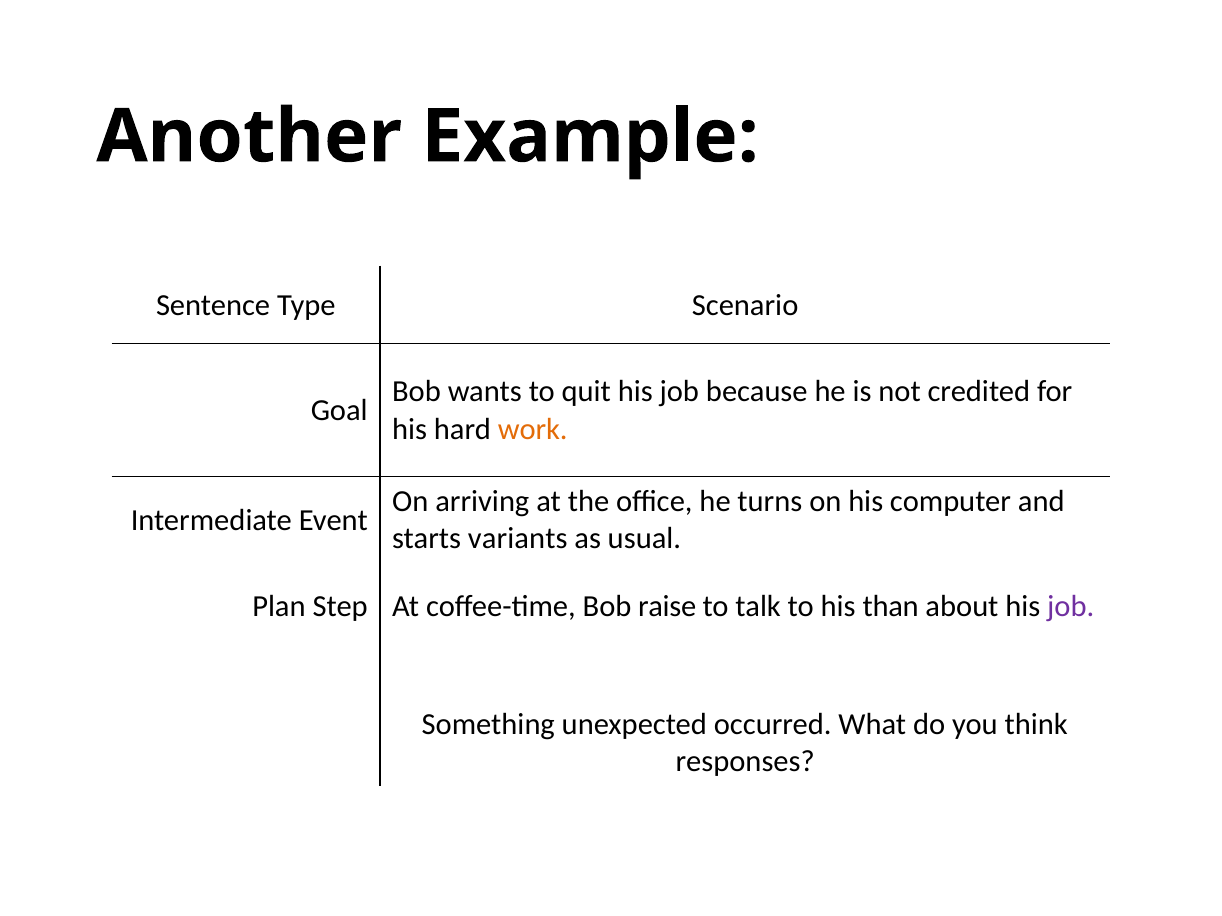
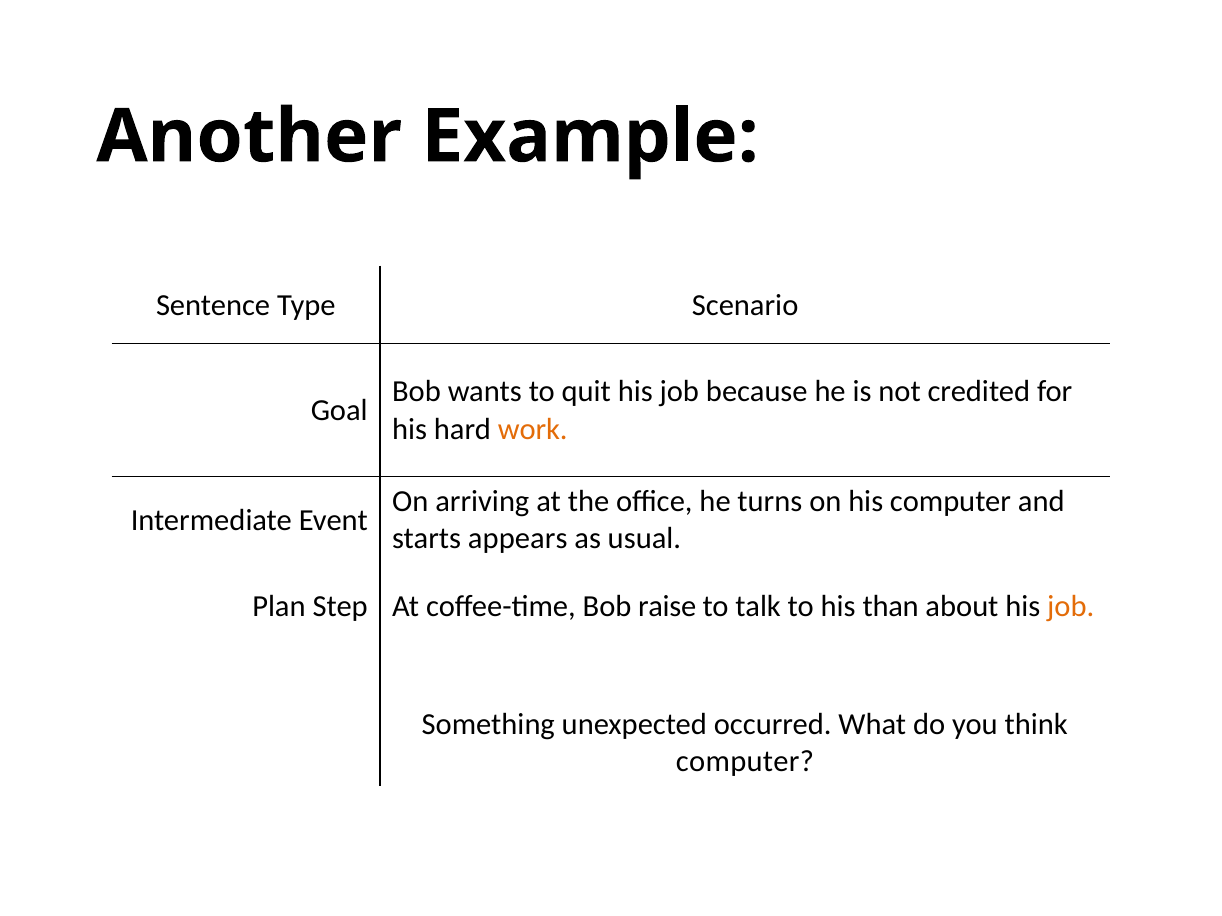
variants: variants -> appears (518, 539)
job colour: purple -> orange (1071, 607)
responses: responses -> computer (745, 762)
